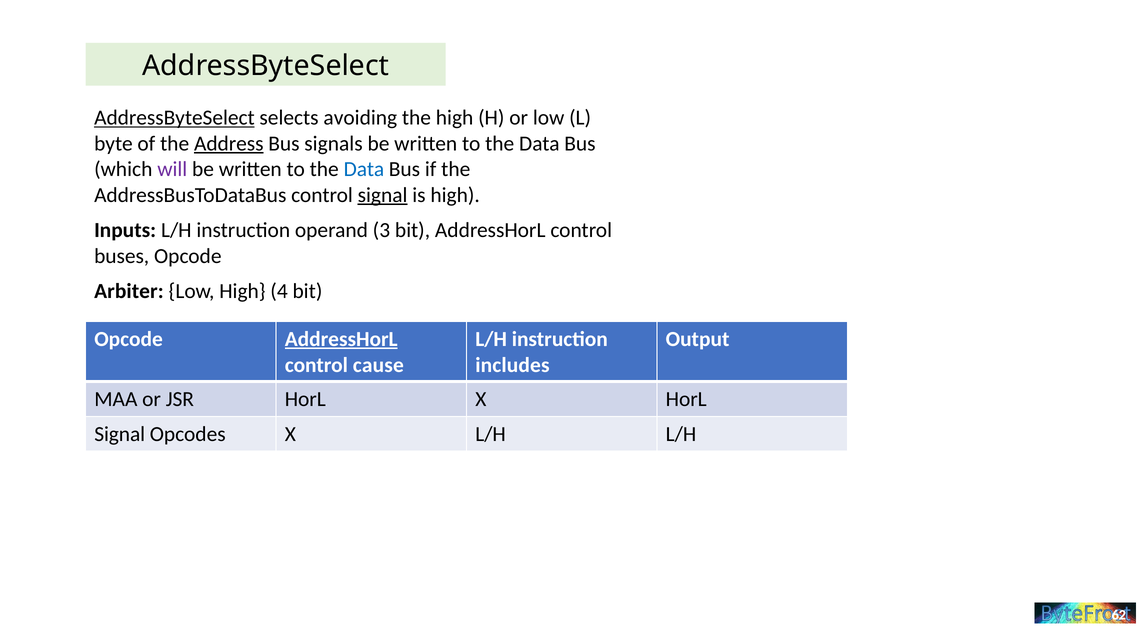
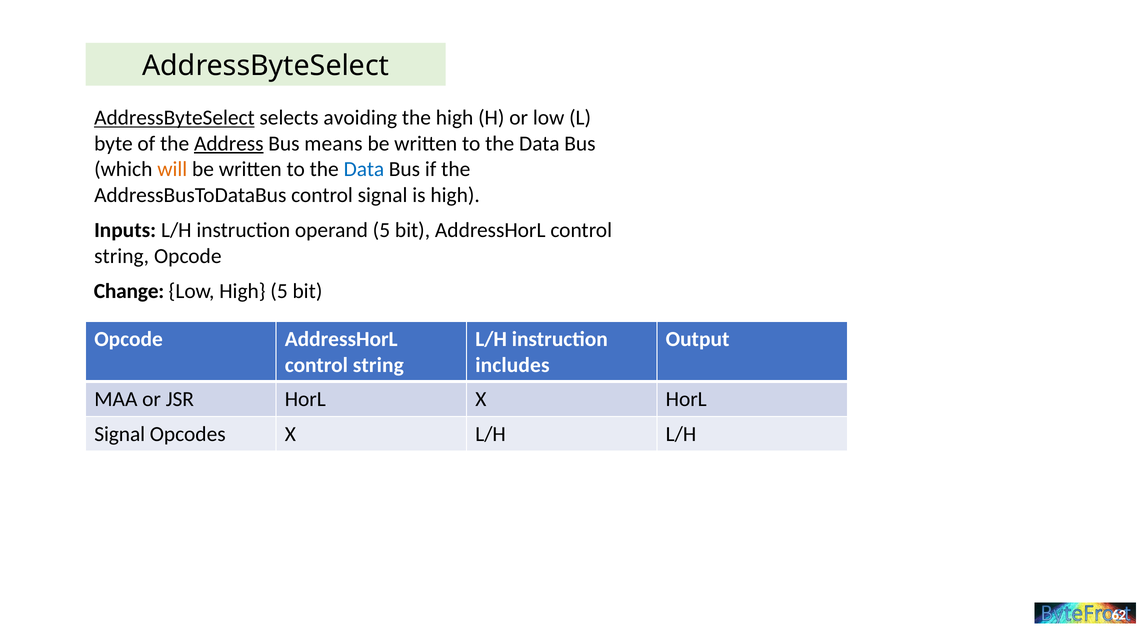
signals: signals -> means (333, 144)
will colour: purple -> orange (172, 169)
signal underline: present -> none (383, 195)
operand 3: 3 -> 5 (381, 230)
buses: buses -> string (122, 256)
Arbiter: Arbiter -> Change (129, 291)
High 4: 4 -> 5 (279, 291)
AddressHorL underline: present -> none (341, 339)
cause: cause -> string (378, 365)
